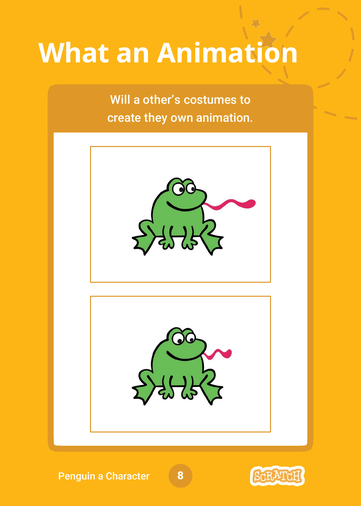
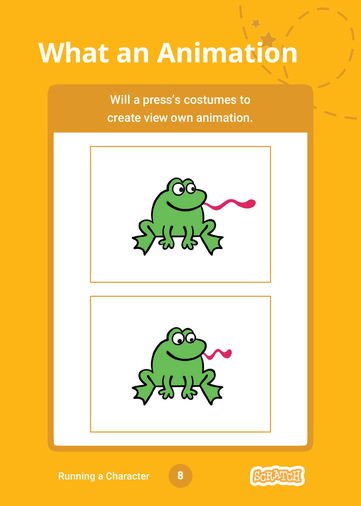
other’s: other’s -> press’s (162, 100)
they: they -> view (156, 118)
Penguin: Penguin -> Running (77, 476)
